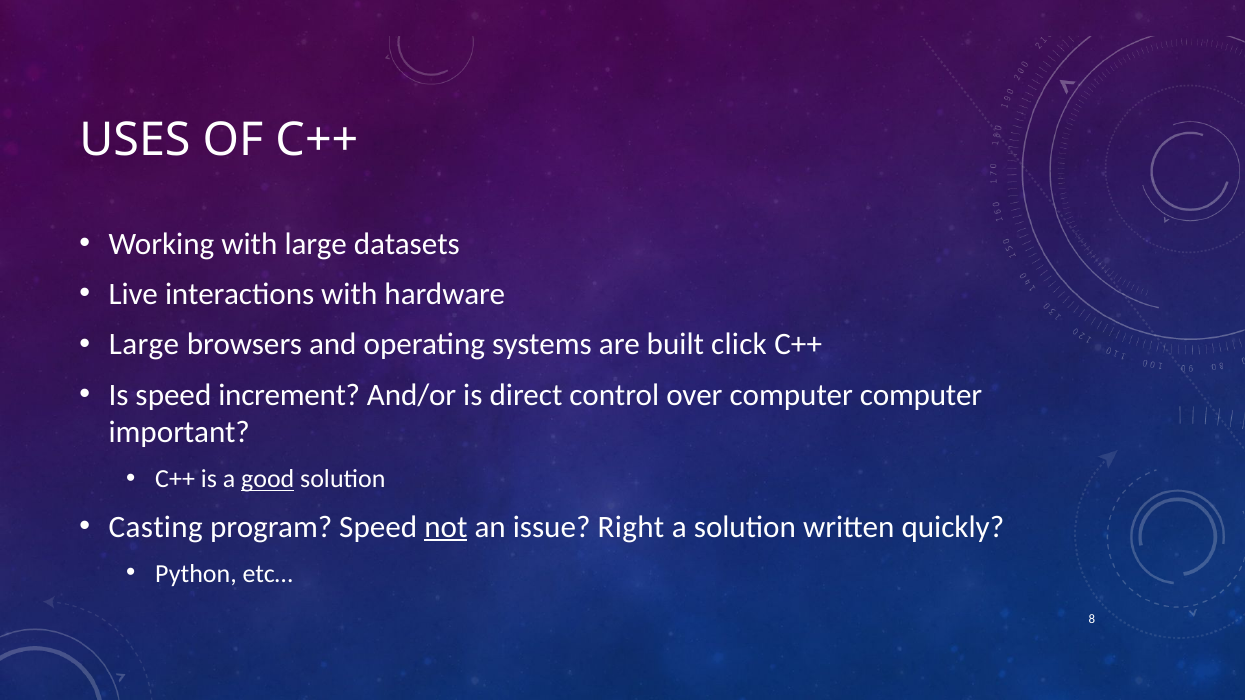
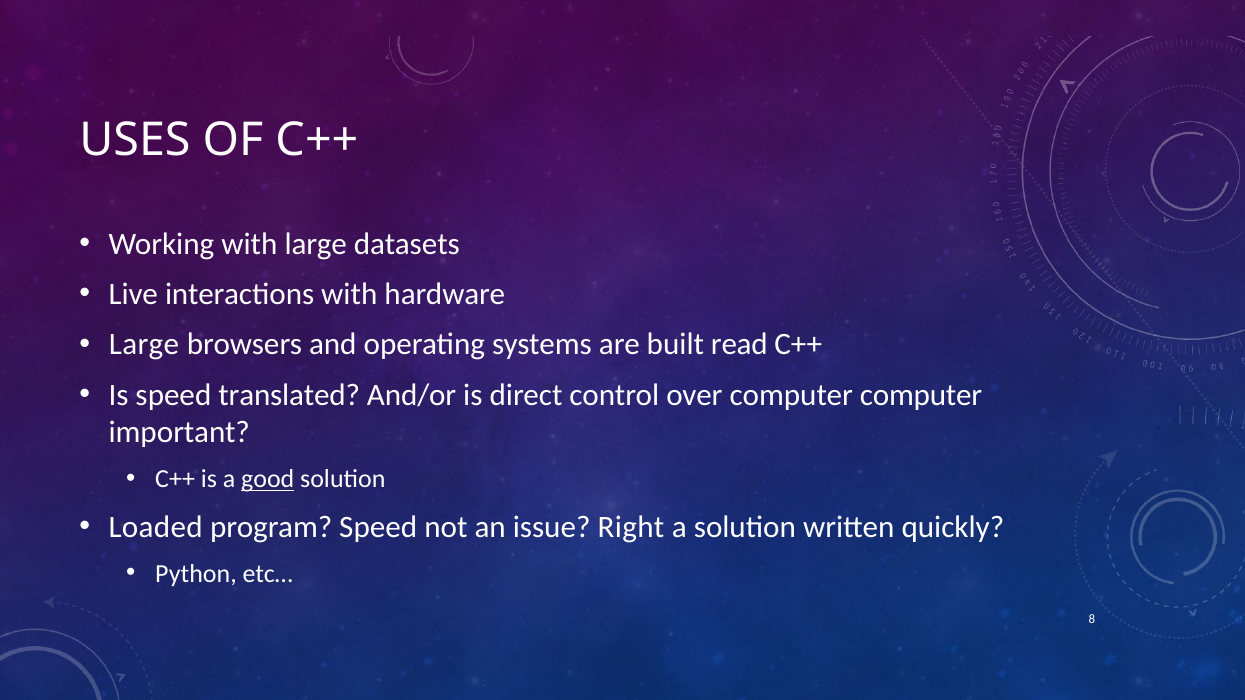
click: click -> read (739, 345)
increment: increment -> translated (289, 395)
Casting: Casting -> Loaded (156, 527)
not underline: present -> none (446, 527)
